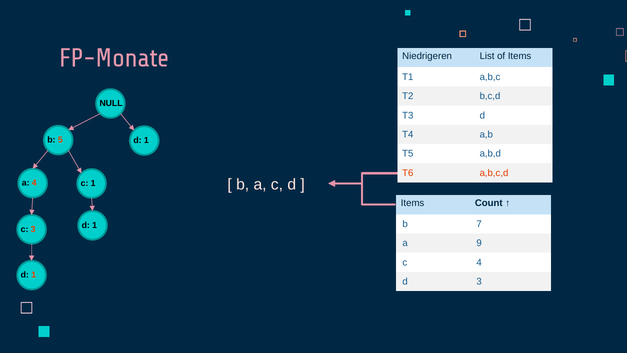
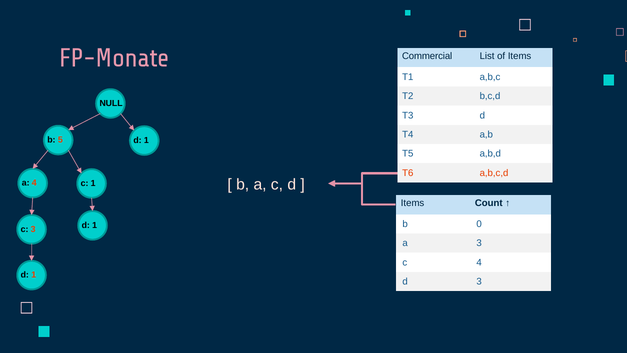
Niedrigeren: Niedrigeren -> Commercial (427, 56)
7: 7 -> 0 (479, 224)
a 9: 9 -> 3 (479, 243)
